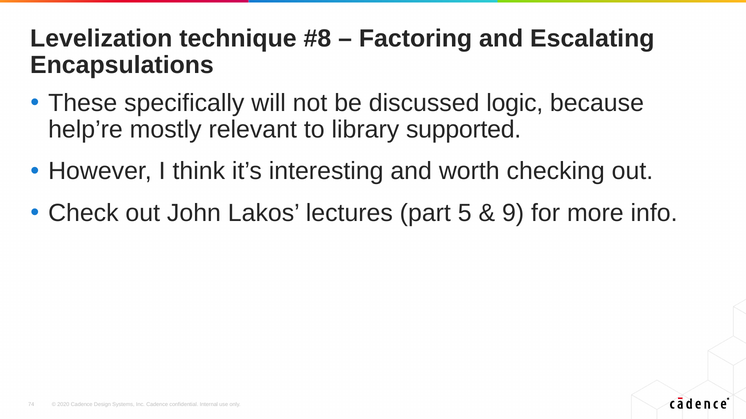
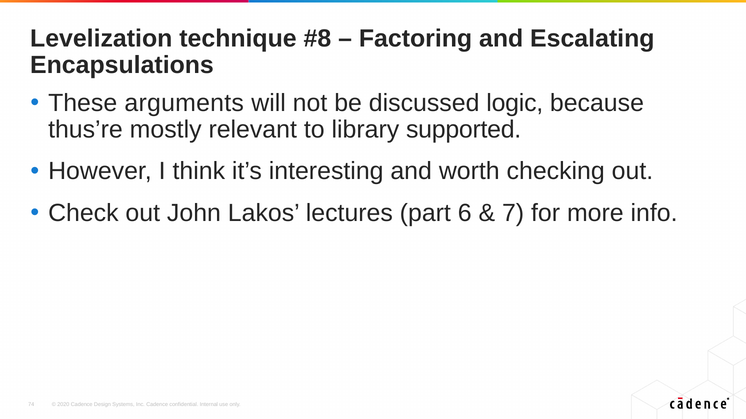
specifically: specifically -> arguments (184, 103)
help’re: help’re -> thus’re (85, 130)
5: 5 -> 6 (465, 213)
9: 9 -> 7 (513, 213)
